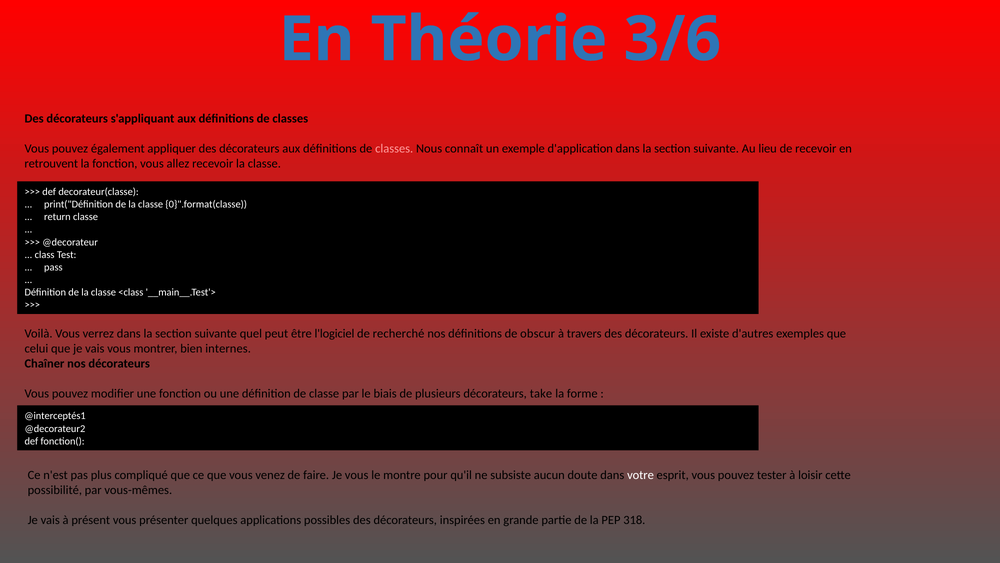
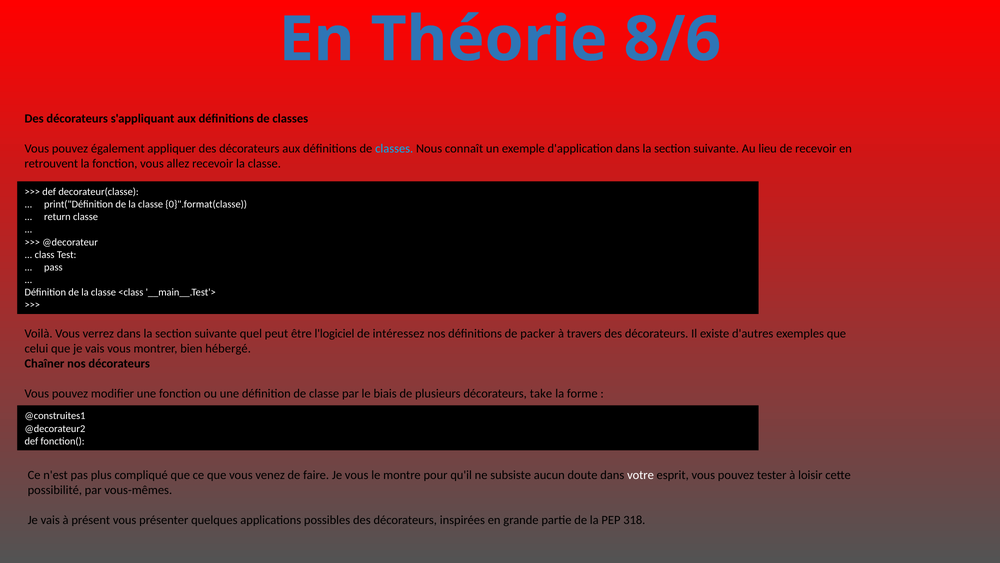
3/6: 3/6 -> 8/6 (672, 39)
classes colour: pink -> light blue (394, 149)
recherché: recherché -> intéressez (399, 333)
obscur: obscur -> packer (538, 333)
internes: internes -> hébergé (228, 348)
@interceptés1: @interceptés1 -> @construites1 (55, 416)
